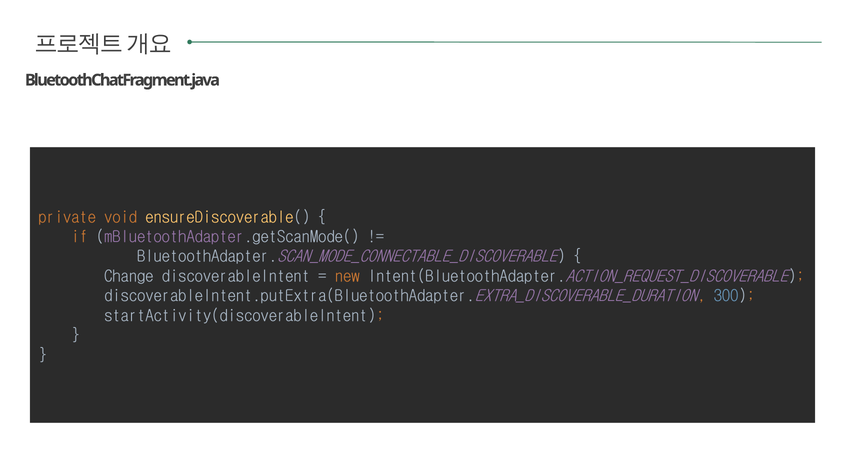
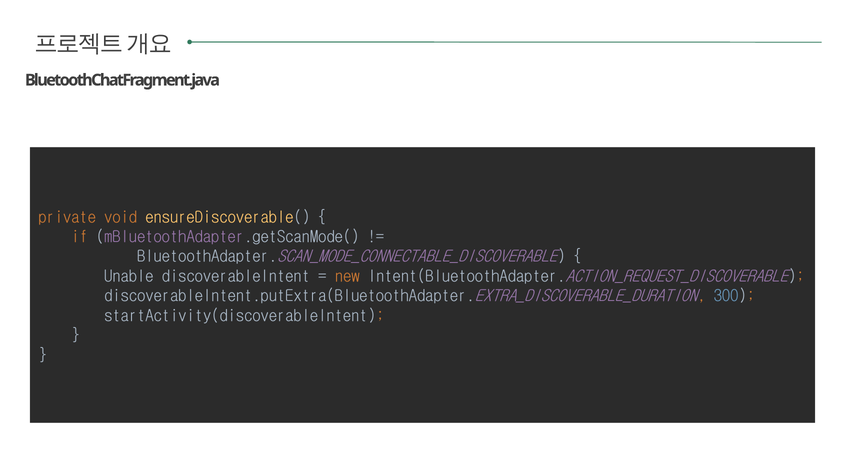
Change: Change -> Unable (129, 276)
